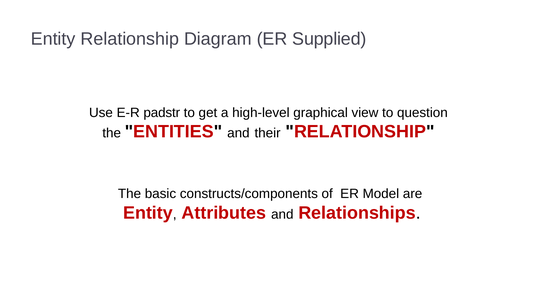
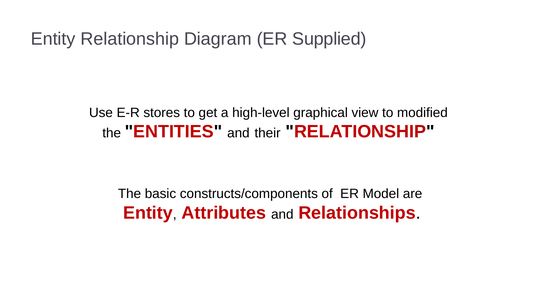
padstr: padstr -> stores (162, 113)
question: question -> modified (422, 113)
